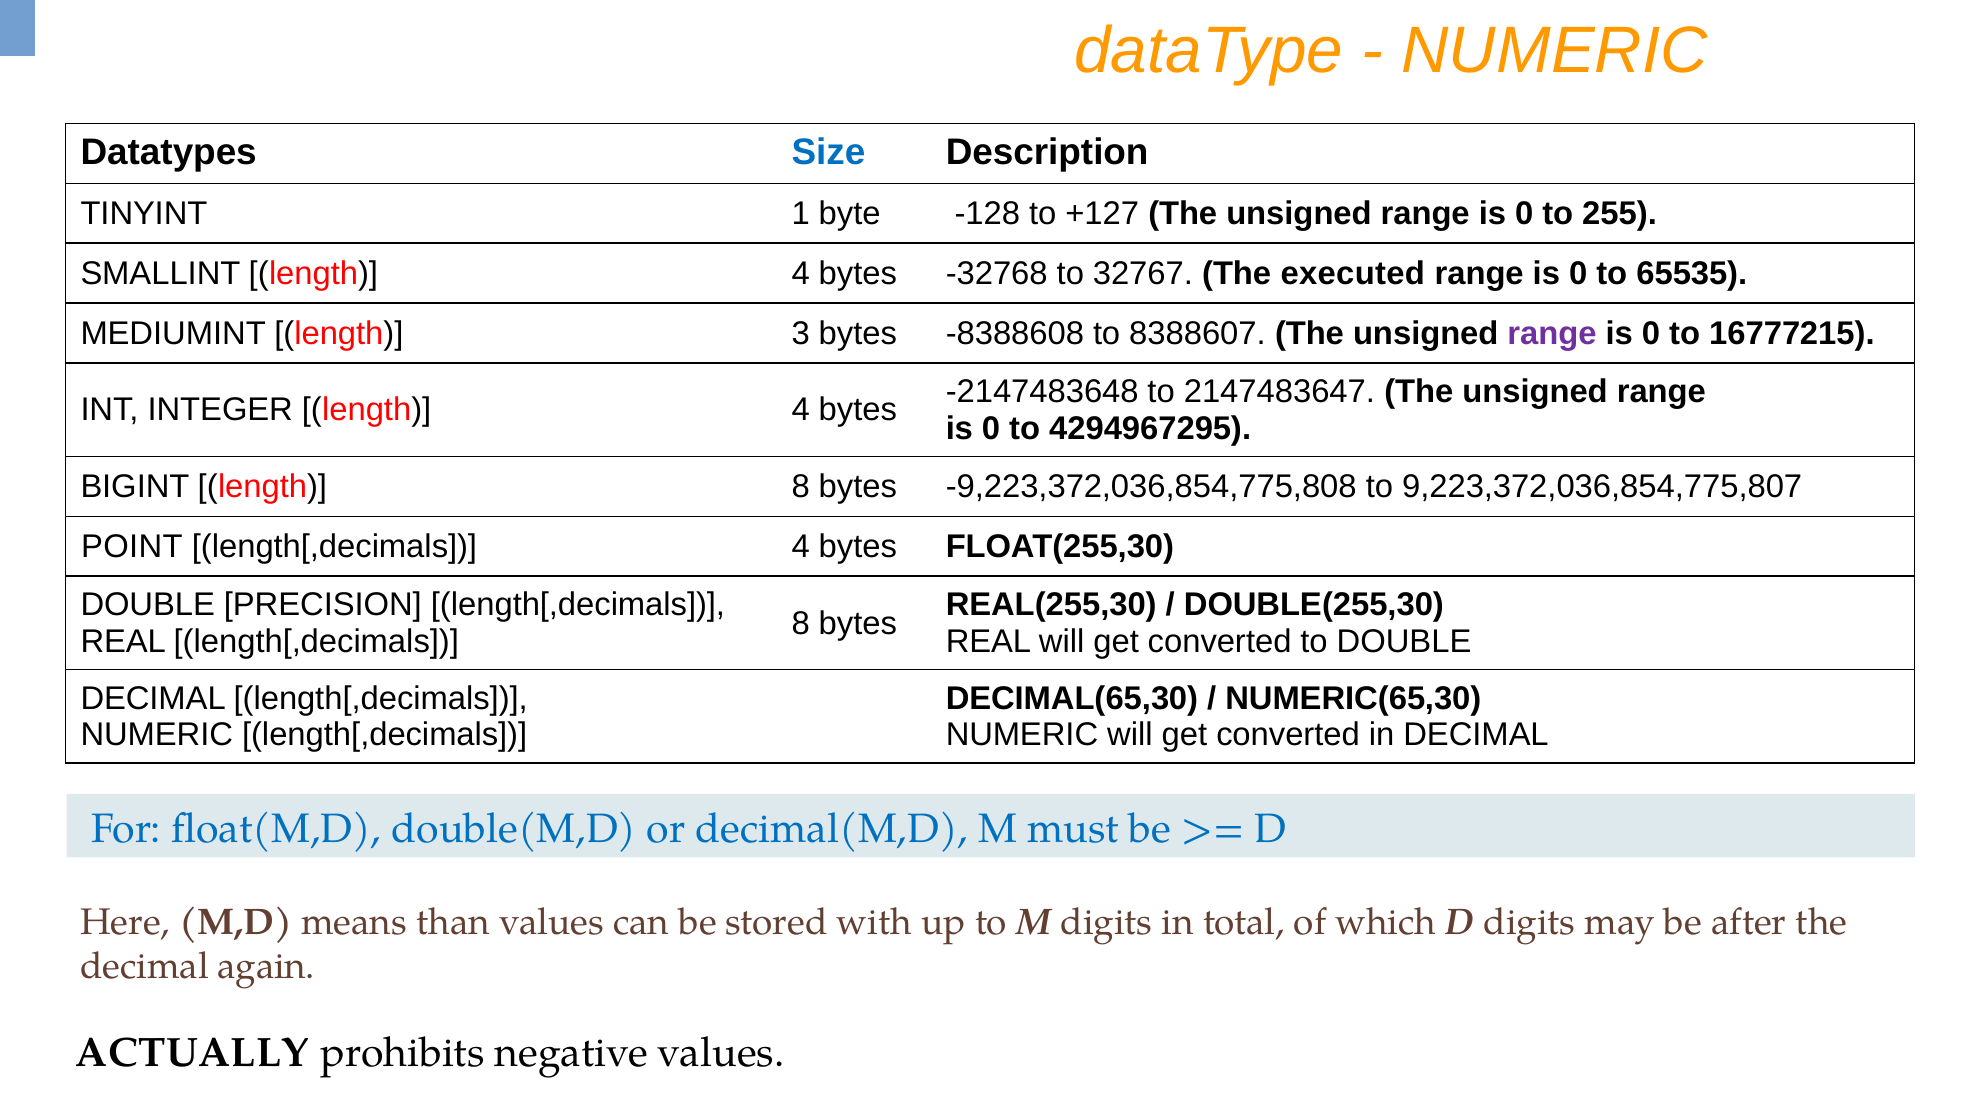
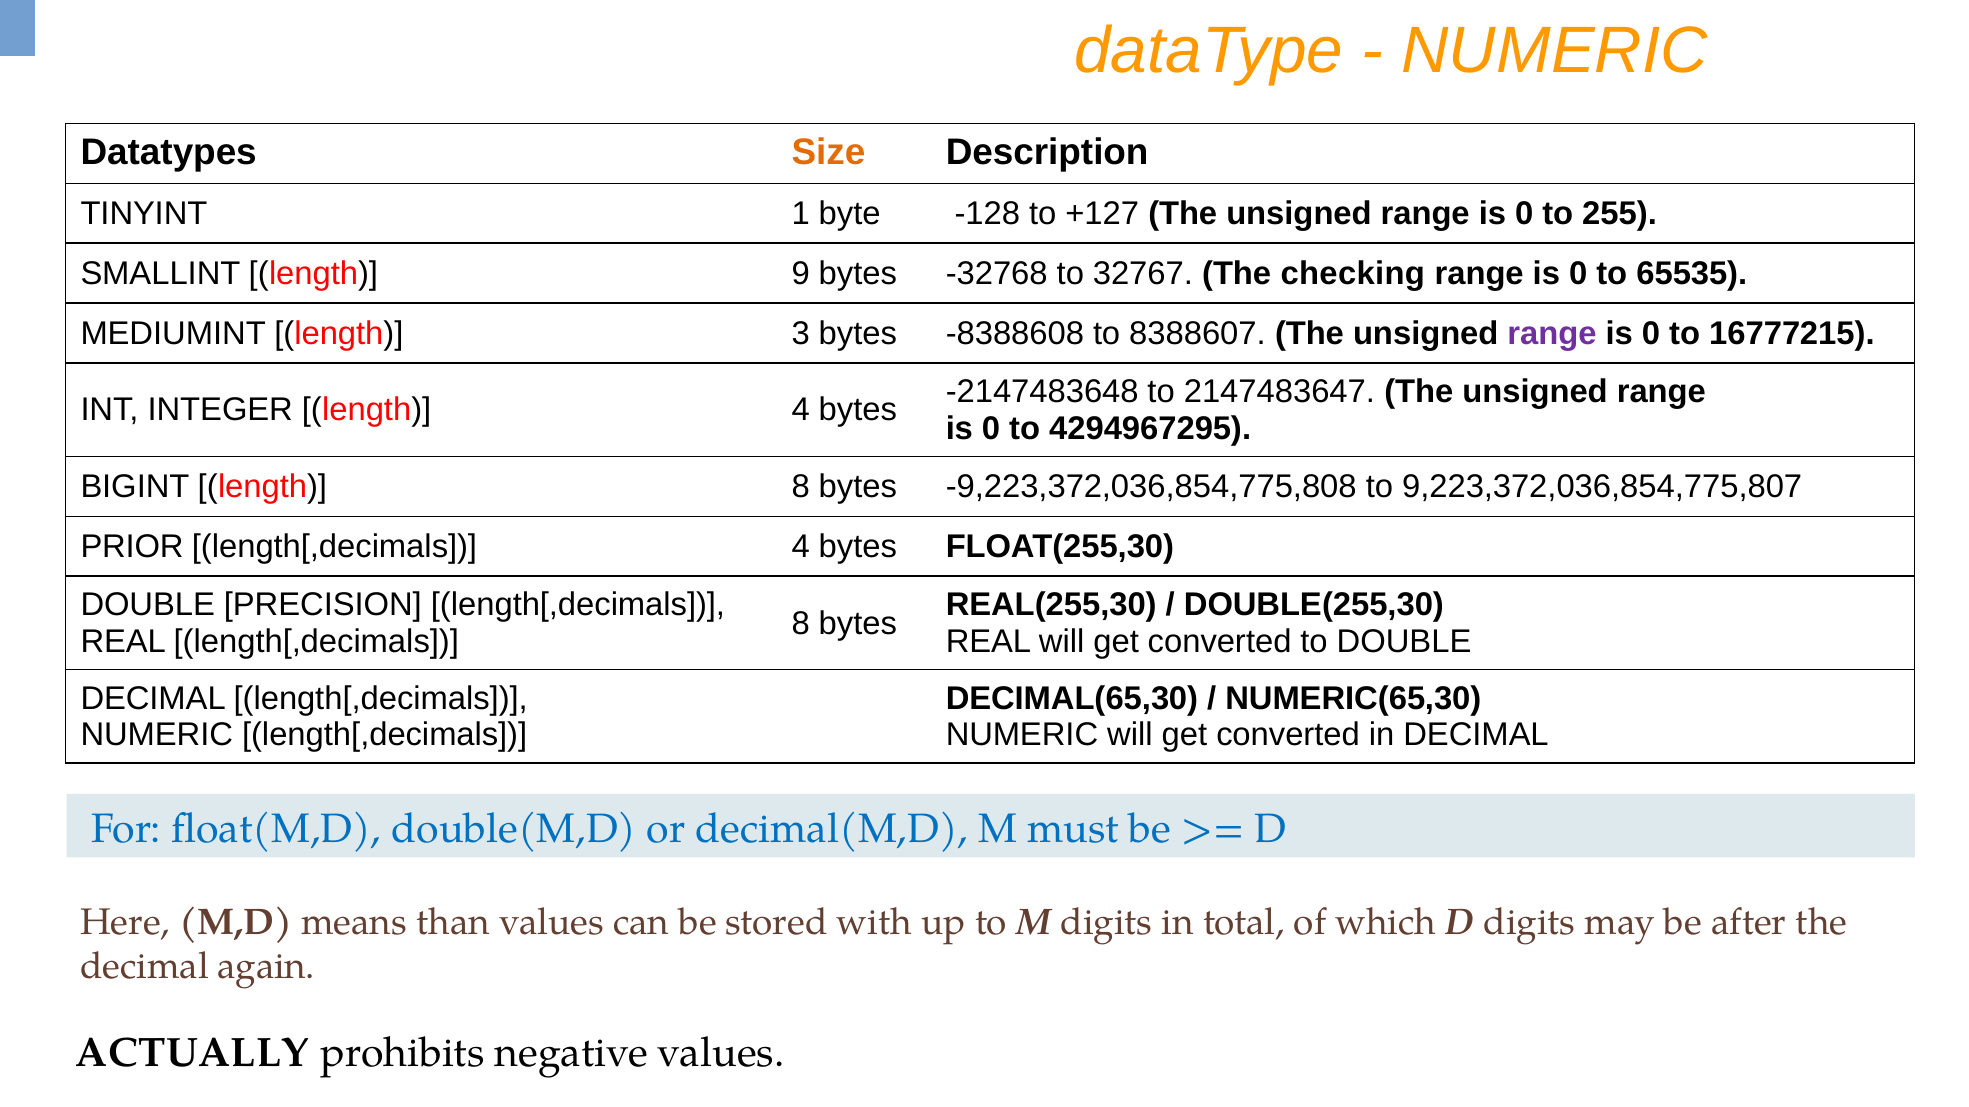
Size colour: blue -> orange (829, 152)
SMALLINT length 4: 4 -> 9 (801, 274)
executed: executed -> checking (1353, 274)
POINT: POINT -> PRIOR (132, 547)
